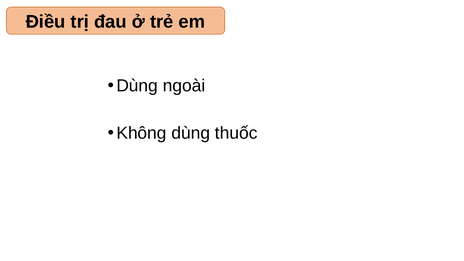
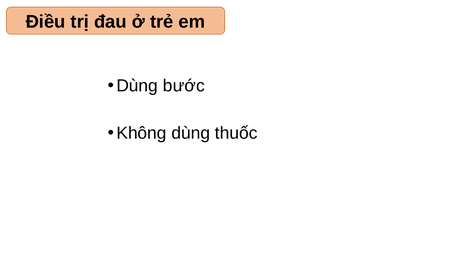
ngoài: ngoài -> bước (184, 86)
